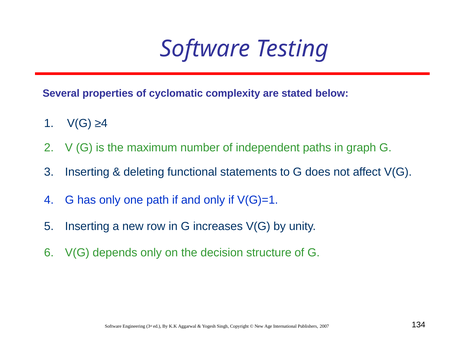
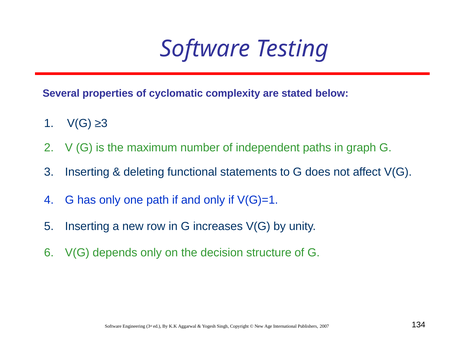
≥4: ≥4 -> ≥3 (101, 123)
